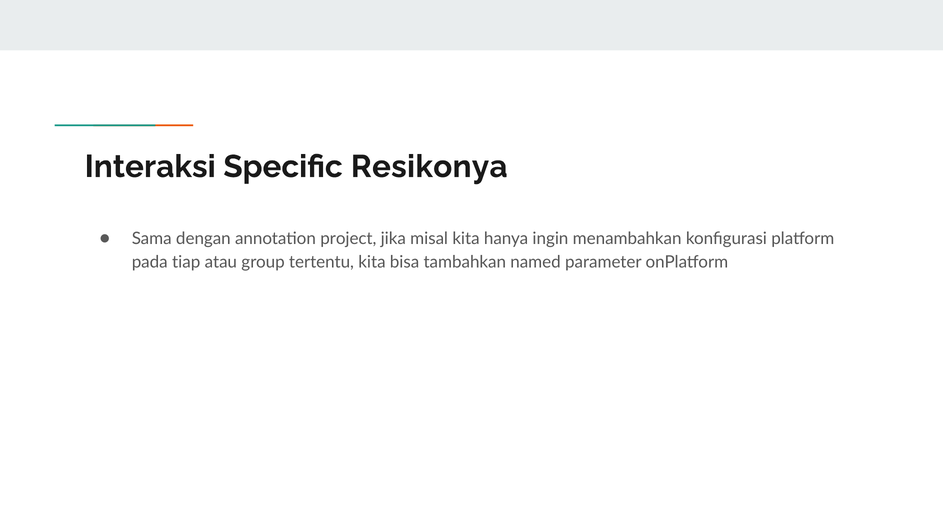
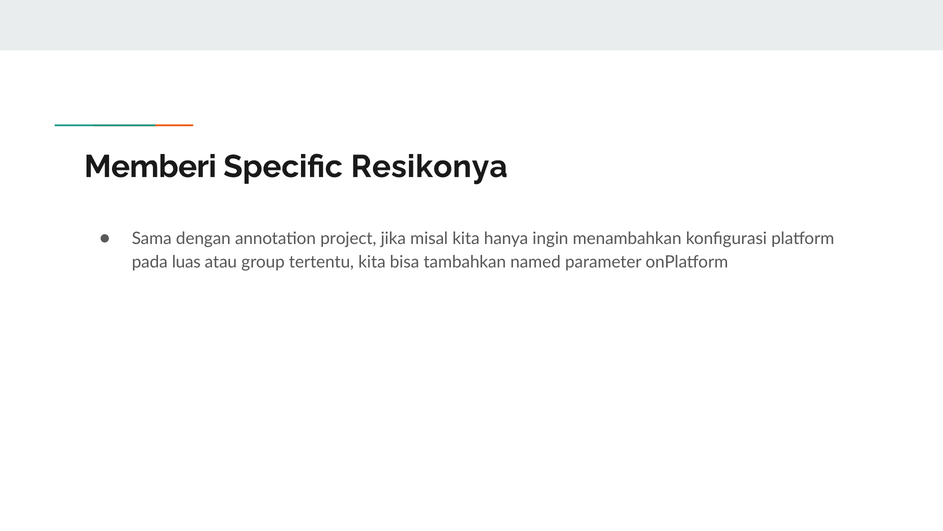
Interaksi: Interaksi -> Memberi (150, 166)
tiap: tiap -> luas (186, 262)
